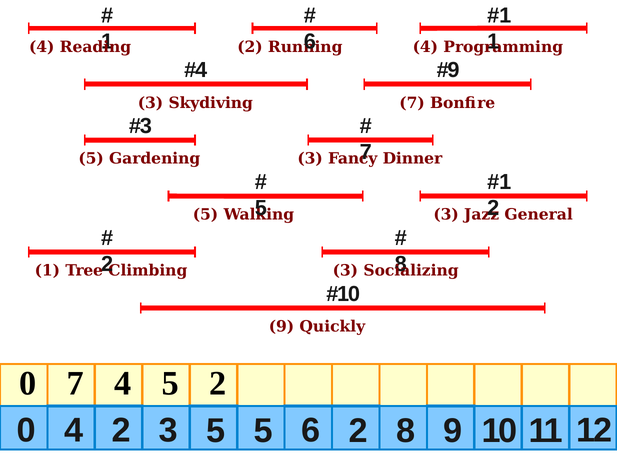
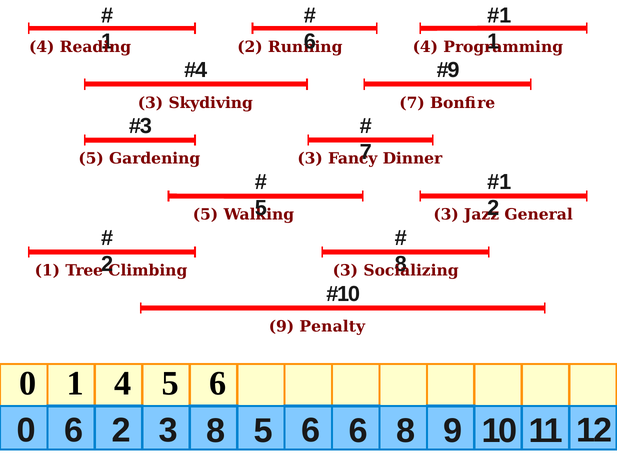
Quickly: Quickly -> Penalty (332, 327)
0 7: 7 -> 1 (75, 383)
4 5 2: 2 -> 6 (218, 383)
0 4: 4 -> 6 (74, 430)
3 5: 5 -> 8 (216, 430)
6 2: 2 -> 6 (358, 430)
